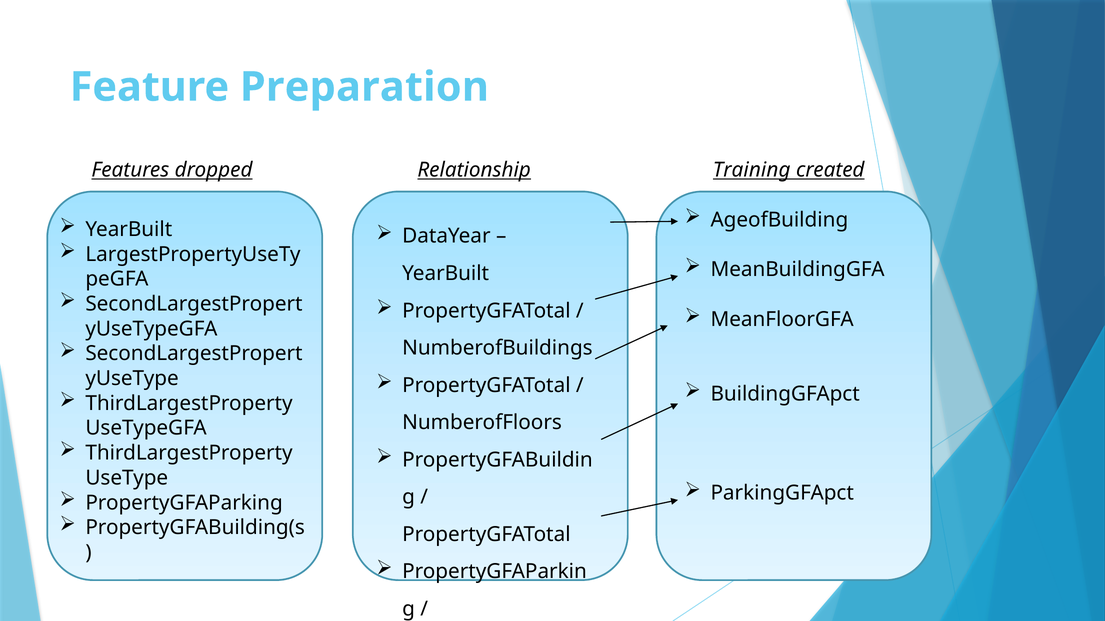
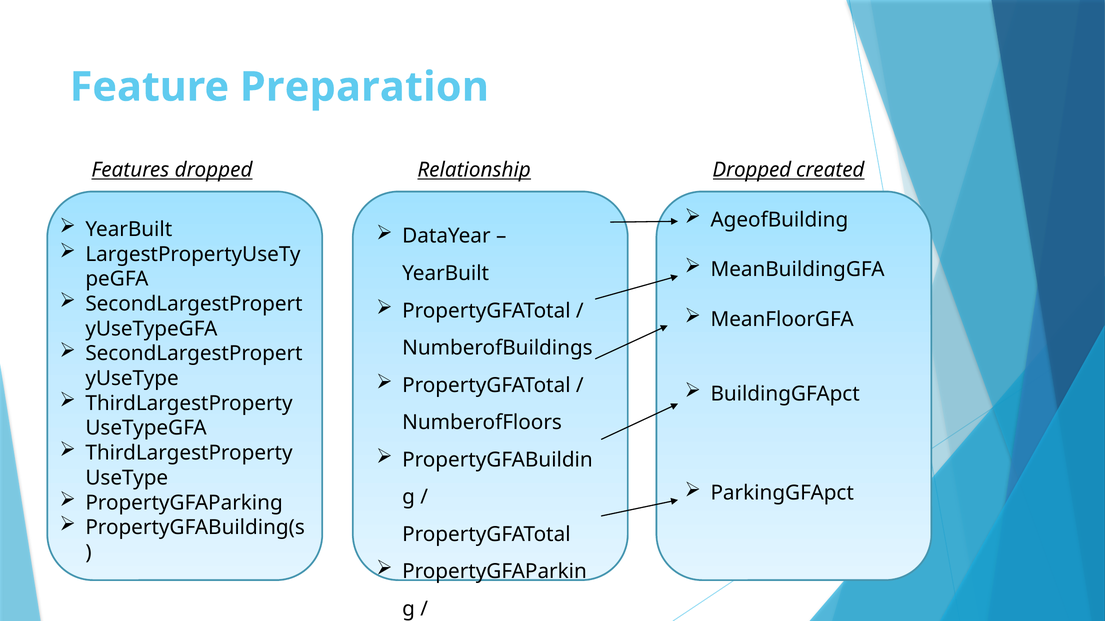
Relationship Training: Training -> Dropped (752, 170)
